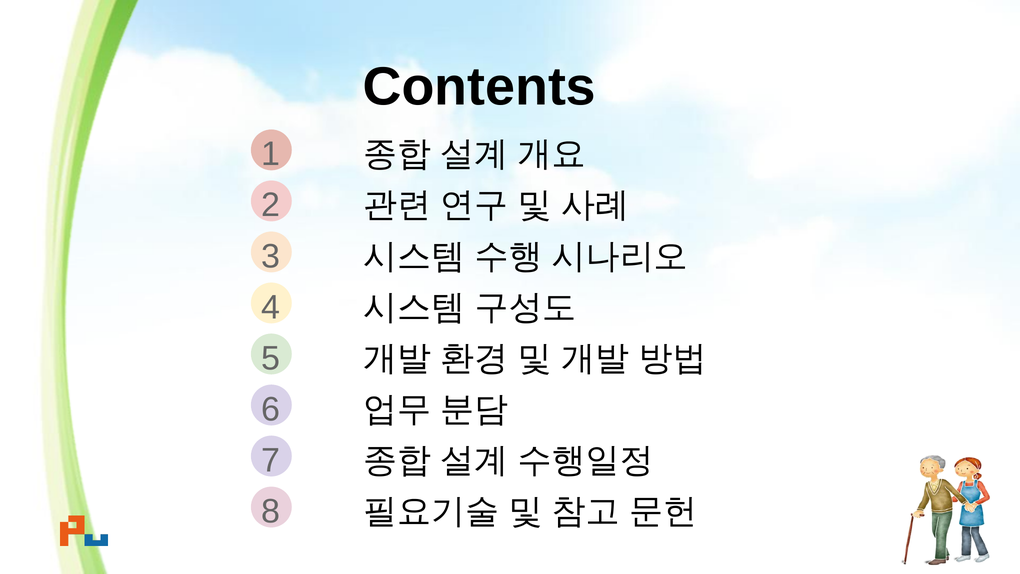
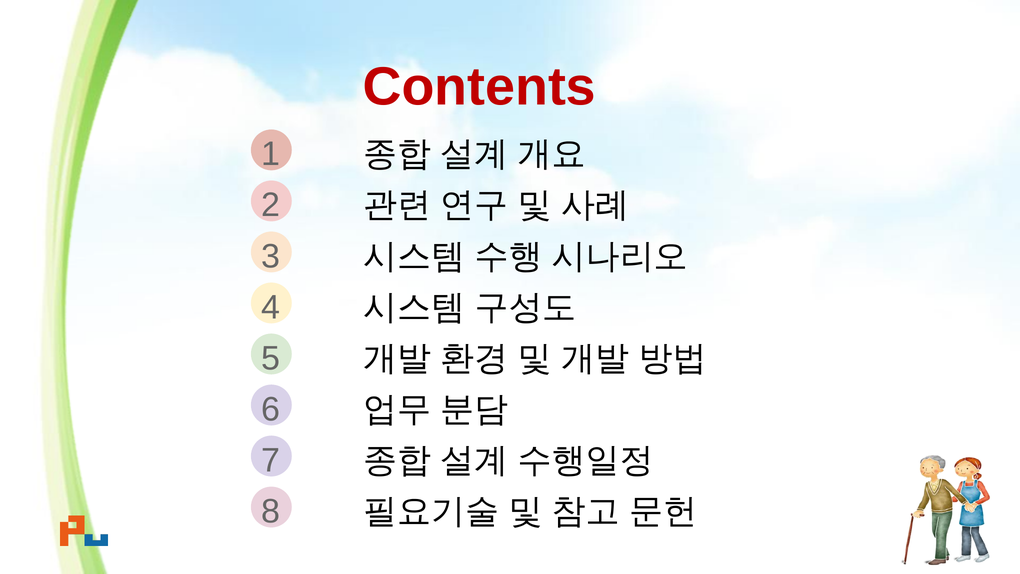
Contents colour: black -> red (479, 87)
